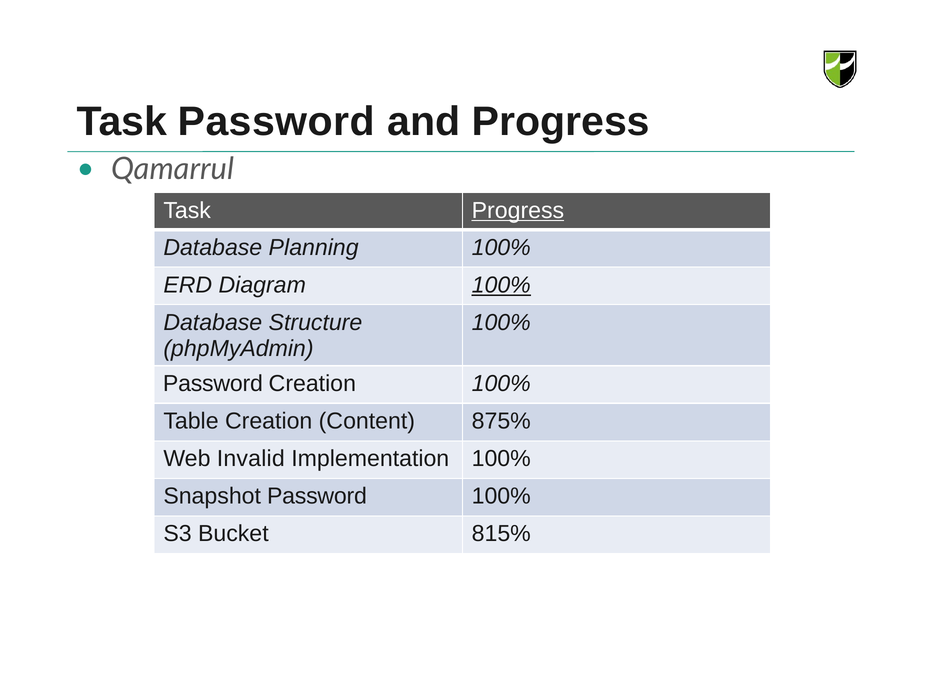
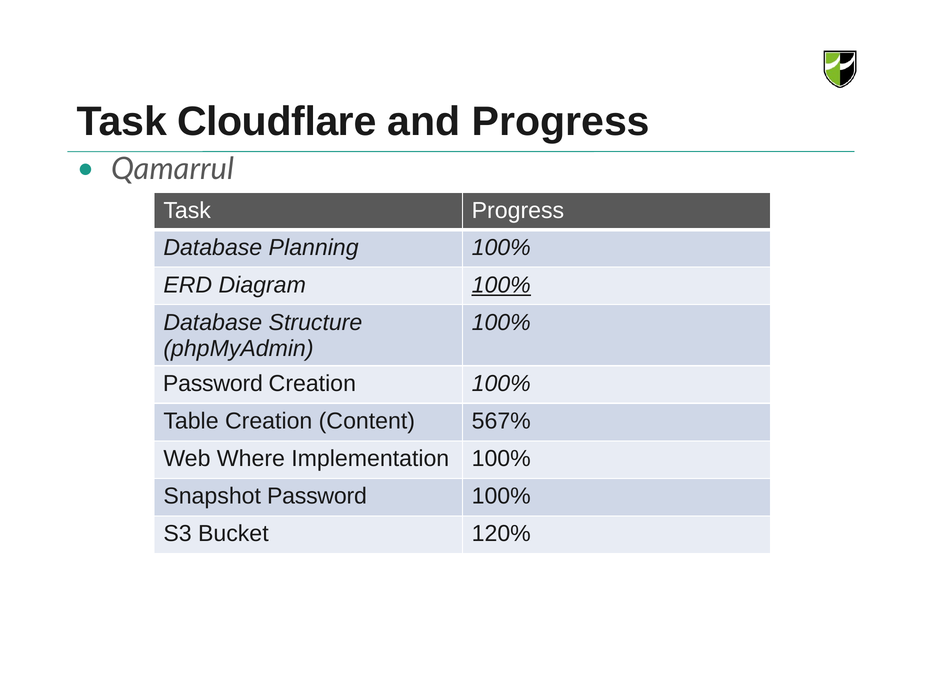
Task Password: Password -> Cloudflare (277, 122)
Progress underline: present -> none (518, 211)
875%: 875% -> 567% (501, 421)
Invalid: Invalid -> Where (251, 459)
815%: 815% -> 120% (501, 534)
